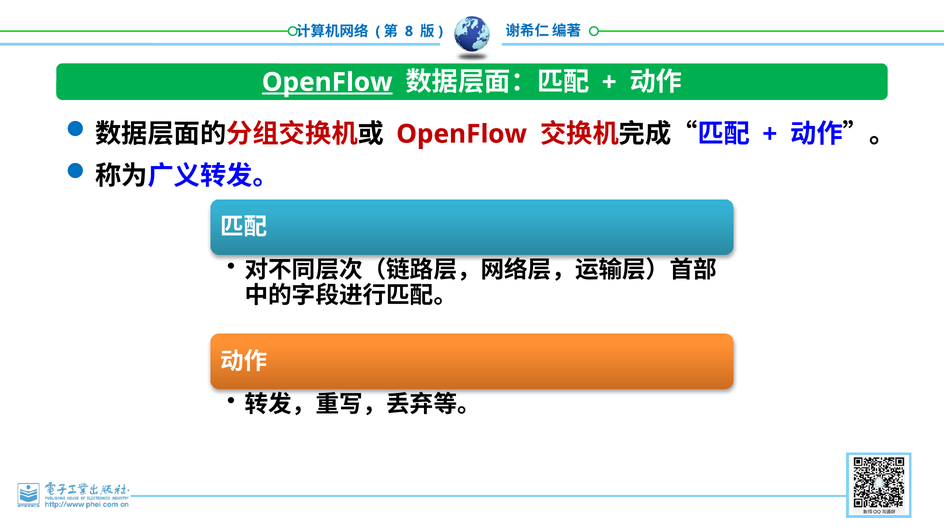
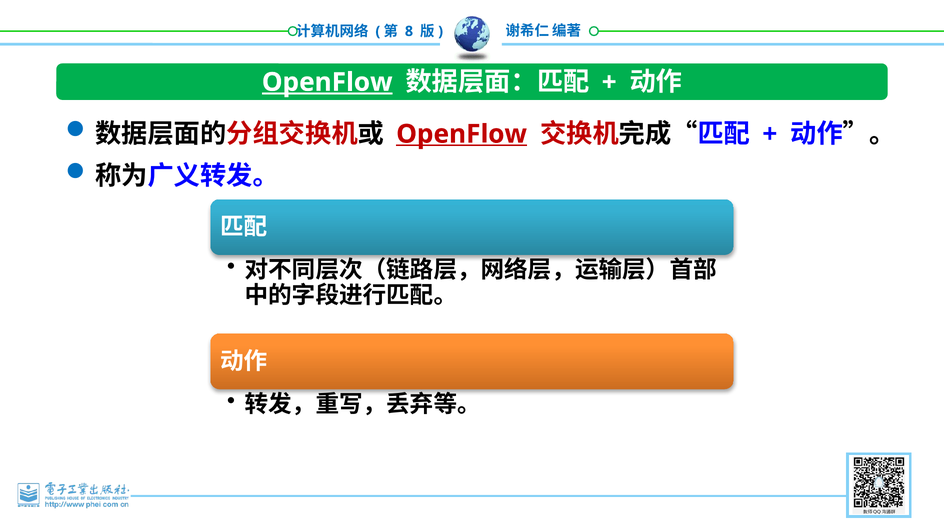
OpenFlow underline: none -> present (462, 134)
